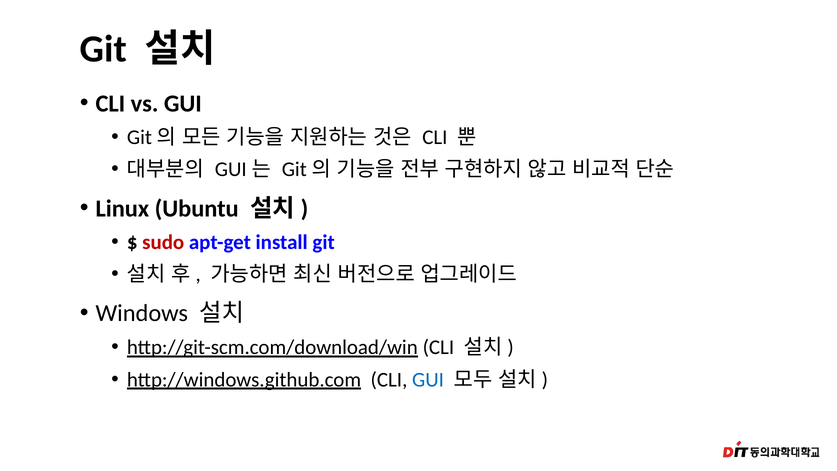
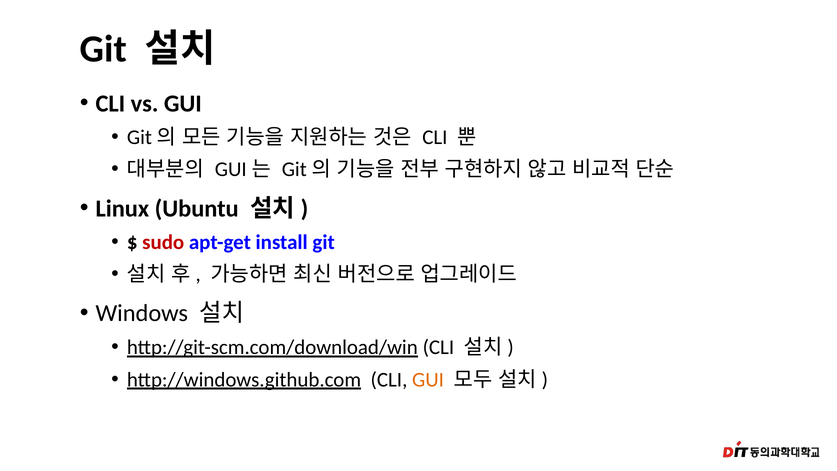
GUI colour: blue -> orange (428, 380)
